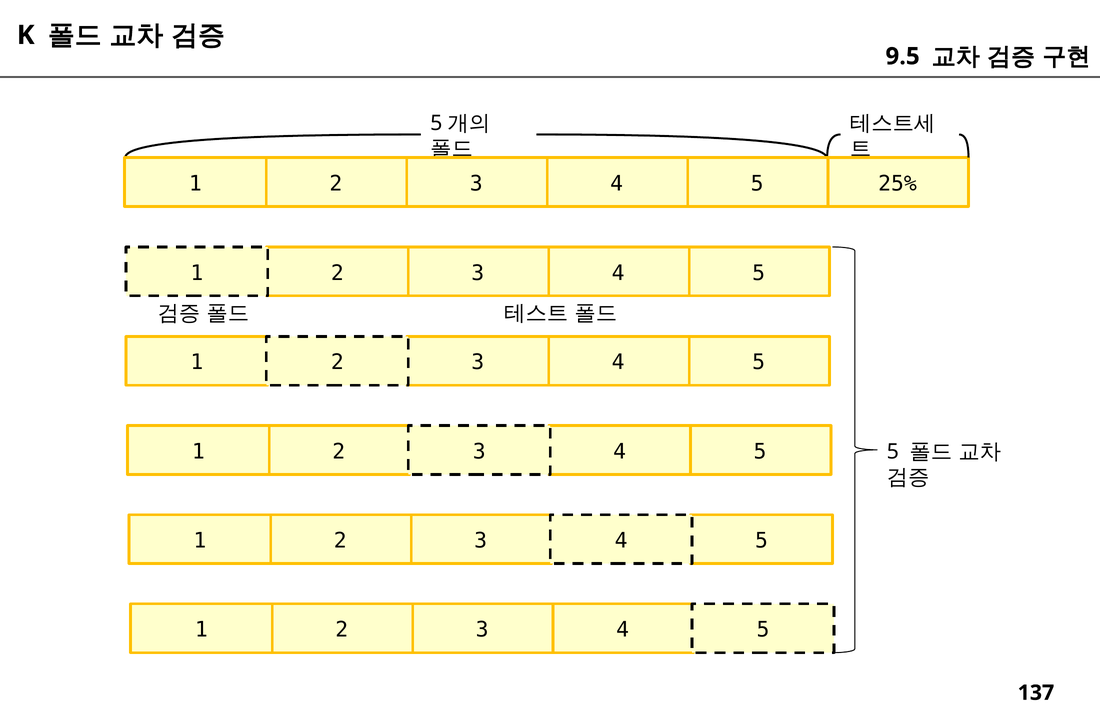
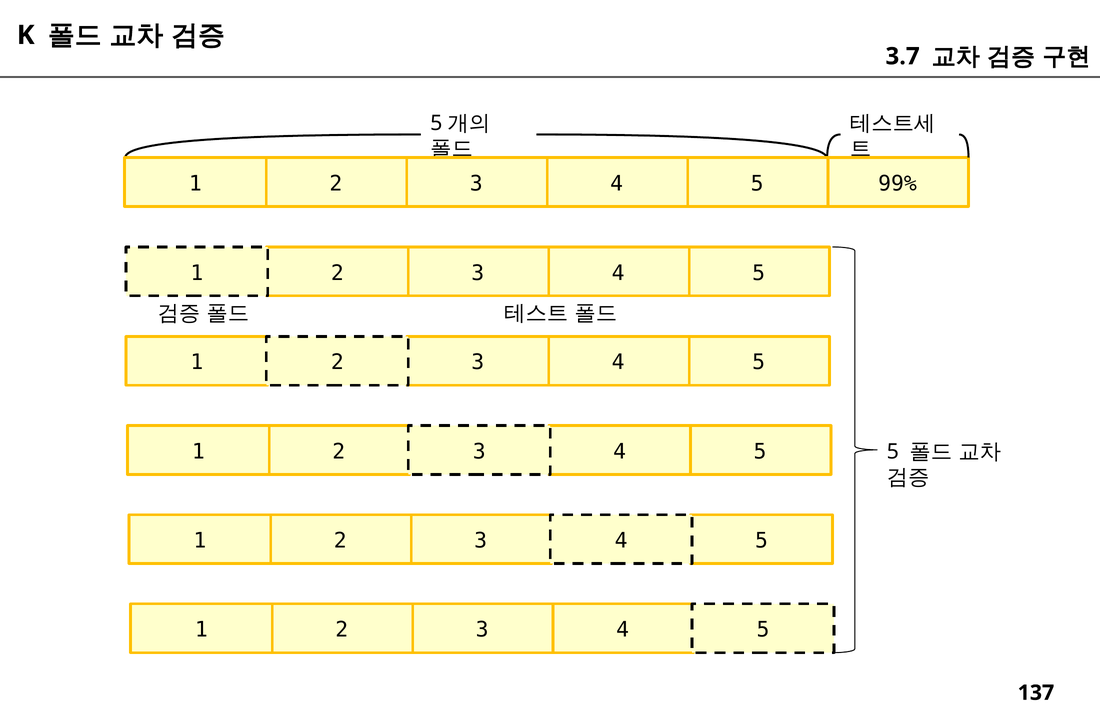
9.5: 9.5 -> 3.7 (903, 56)
25%: 25% -> 99% (898, 184)
